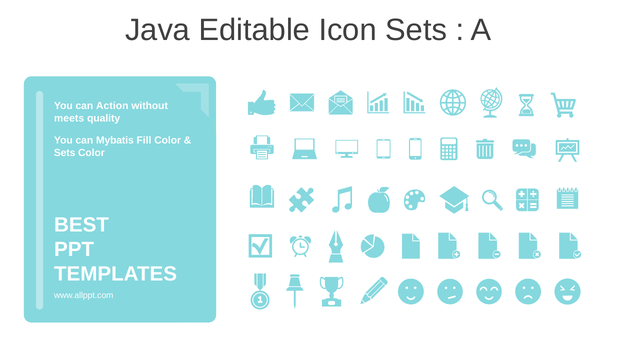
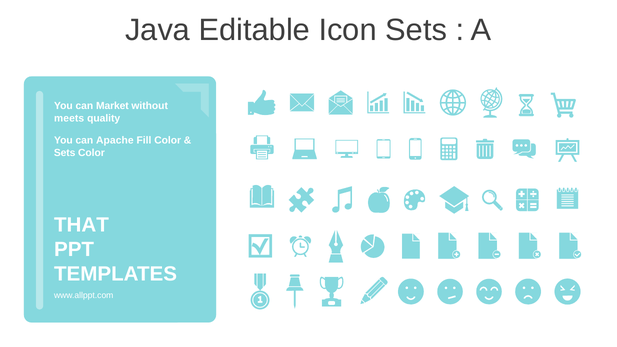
Action: Action -> Market (112, 106)
Mybatis: Mybatis -> Apache (115, 140)
BEST: BEST -> THAT (81, 225)
